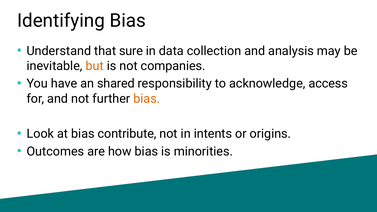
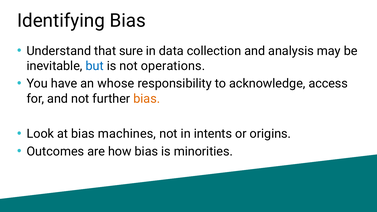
but colour: orange -> blue (95, 66)
companies: companies -> operations (173, 66)
shared: shared -> whose (116, 84)
contribute: contribute -> machines (127, 134)
